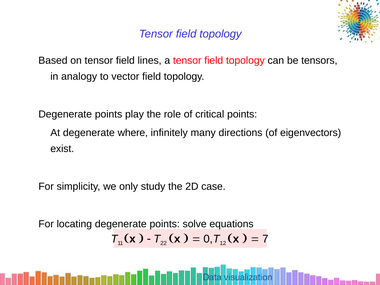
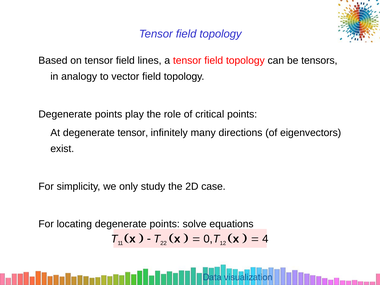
degenerate where: where -> tensor (133, 133)
7: 7 -> 4 (265, 239)
